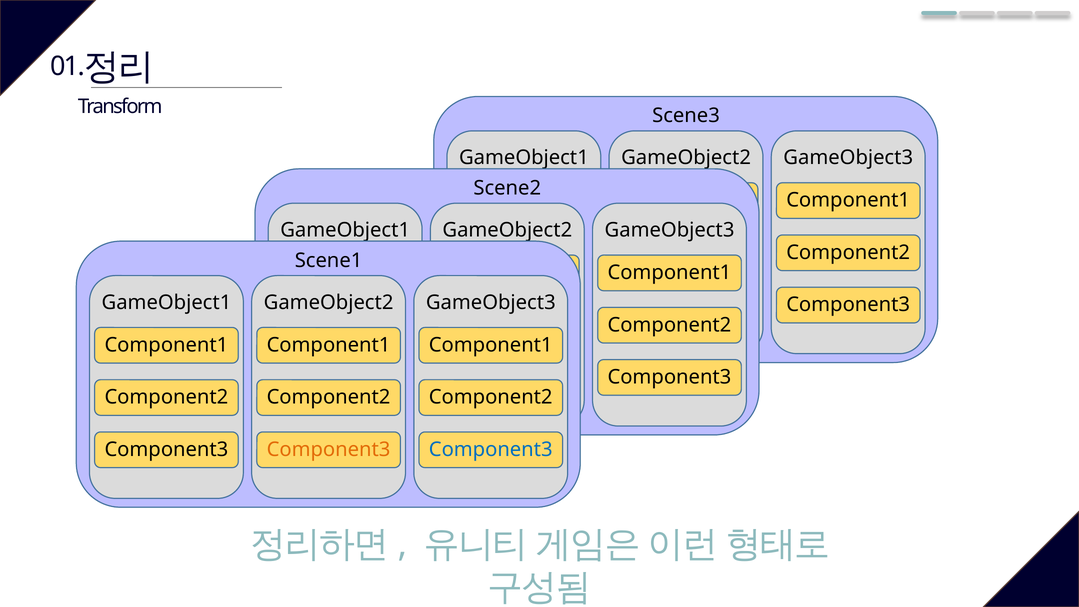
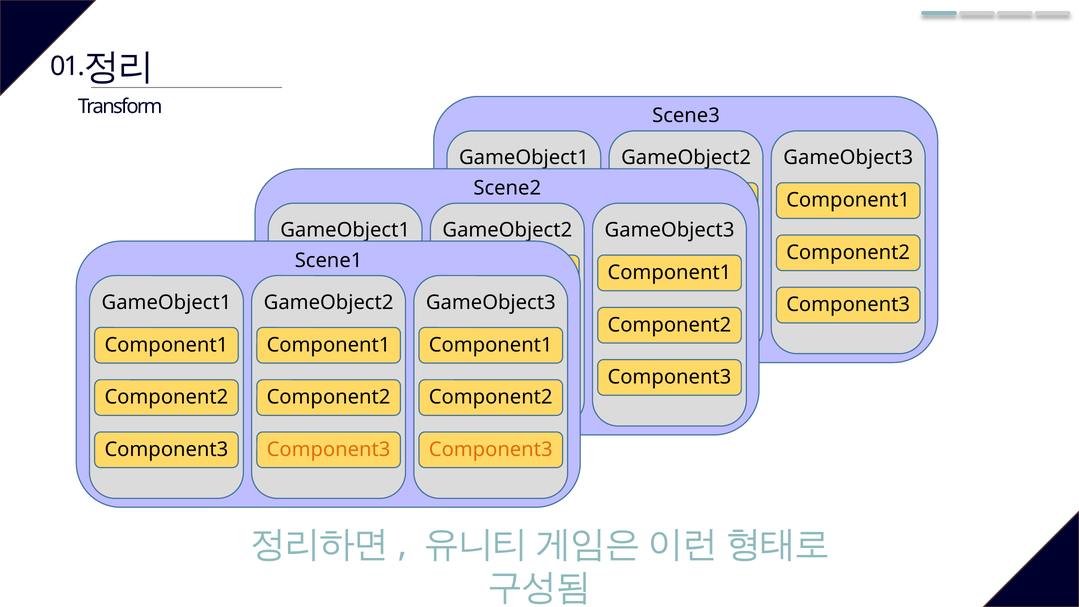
Component3 colour: blue -> orange (491, 449)
